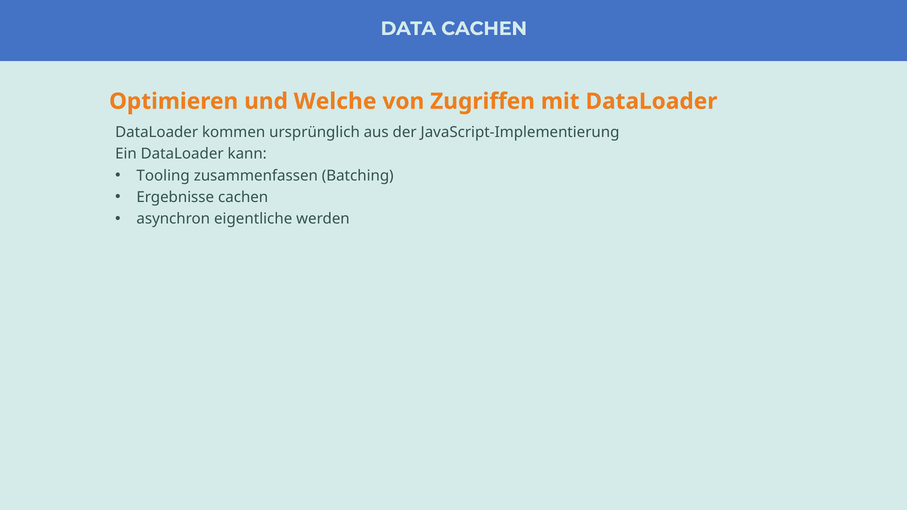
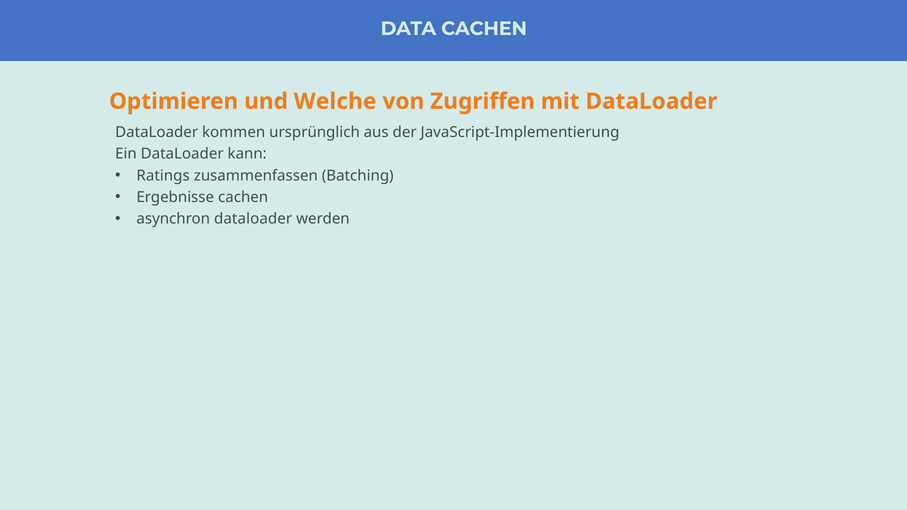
Tooling: Tooling -> Ratings (163, 176)
asynchron eigentliche: eigentliche -> dataloader (253, 219)
